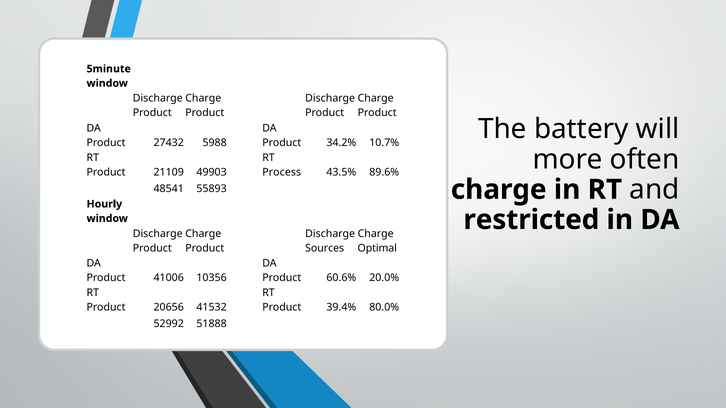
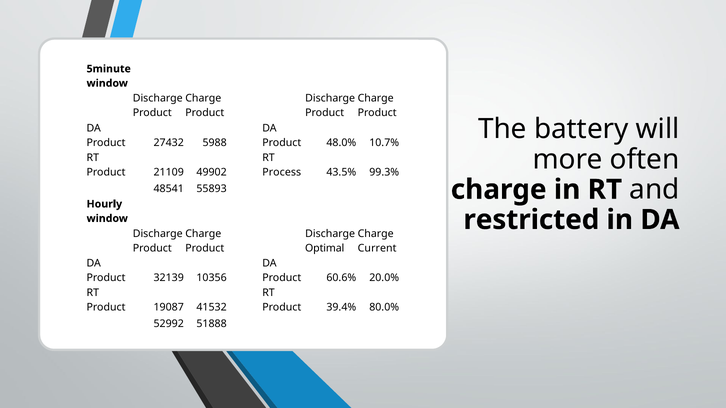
34.2%: 34.2% -> 48.0% (341, 143)
49903: 49903 -> 49902 (212, 172)
89.6%: 89.6% -> 99.3% (384, 172)
Sources: Sources -> Optimal (325, 248)
Optimal: Optimal -> Current (377, 248)
41006: 41006 -> 32139 (169, 278)
20656: 20656 -> 19087 (169, 308)
